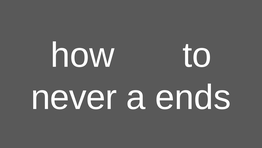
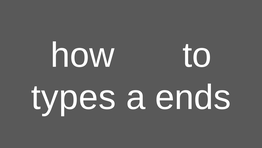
never: never -> types (74, 97)
